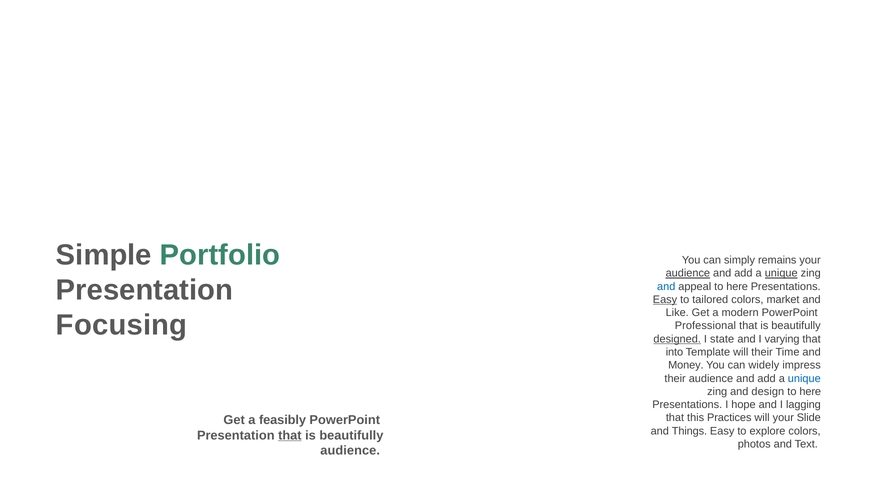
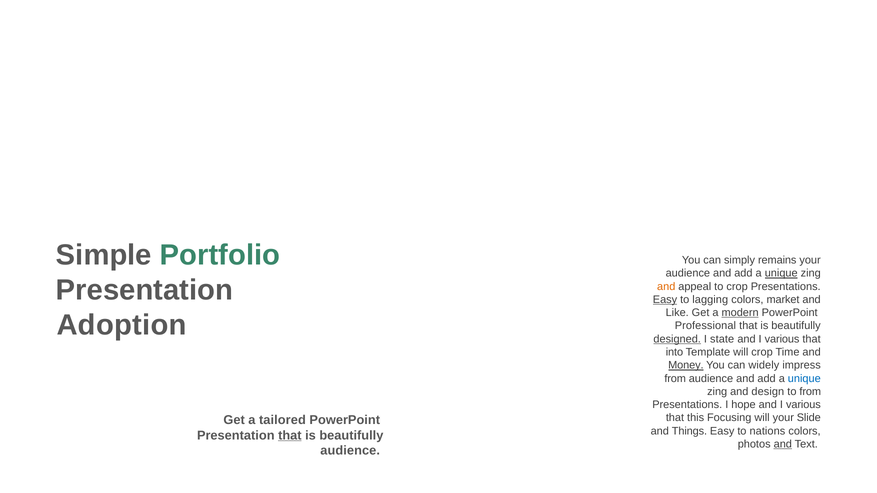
audience underline: present -> none (688, 273)
and colour: blue -> orange (666, 287)
appeal to here: here -> crop (737, 287)
tailored: tailored -> lagging (710, 300)
modern underline: none -> present (740, 313)
Focusing: Focusing -> Adoption (122, 325)
varying: varying -> various (782, 339)
will their: their -> crop (762, 352)
Money underline: none -> present (686, 365)
their: their -> from (675, 379)
here: here -> from (810, 392)
hope and I lagging: lagging -> various (803, 405)
Practices: Practices -> Focusing (729, 418)
feasibly: feasibly -> tailored (282, 420)
explore: explore -> nations (767, 431)
and underline: none -> present (783, 444)
